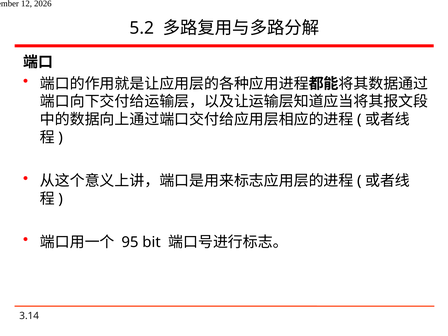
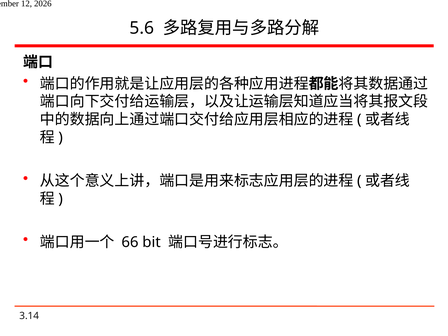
5.2: 5.2 -> 5.6 (142, 28)
95: 95 -> 66 (130, 242)
